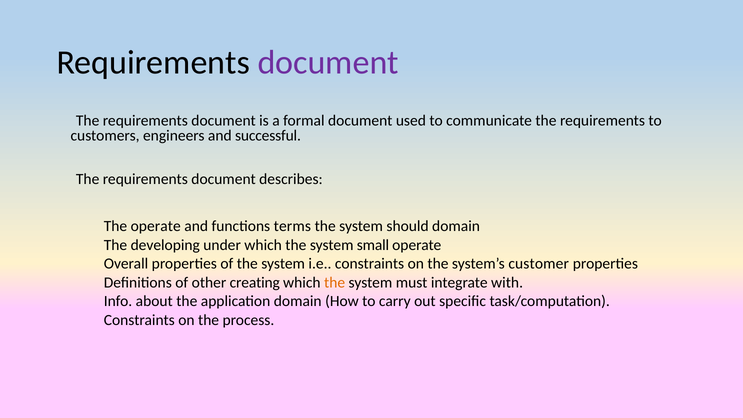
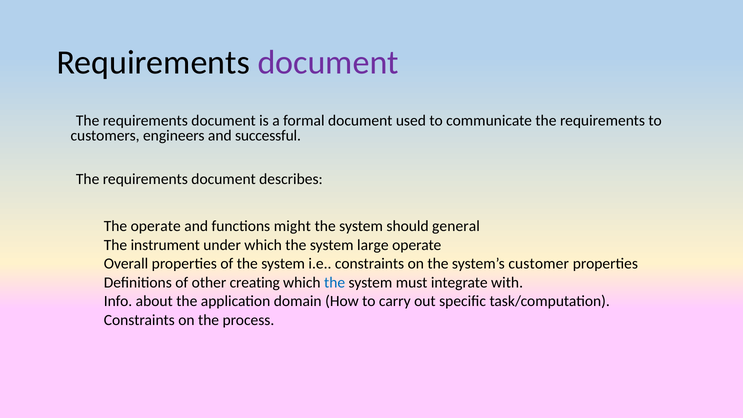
terms: terms -> might (292, 226)
should domain: domain -> general (456, 226)
developing: developing -> instrument (165, 245)
small: small -> large (373, 245)
the colour: orange -> blue (335, 283)
